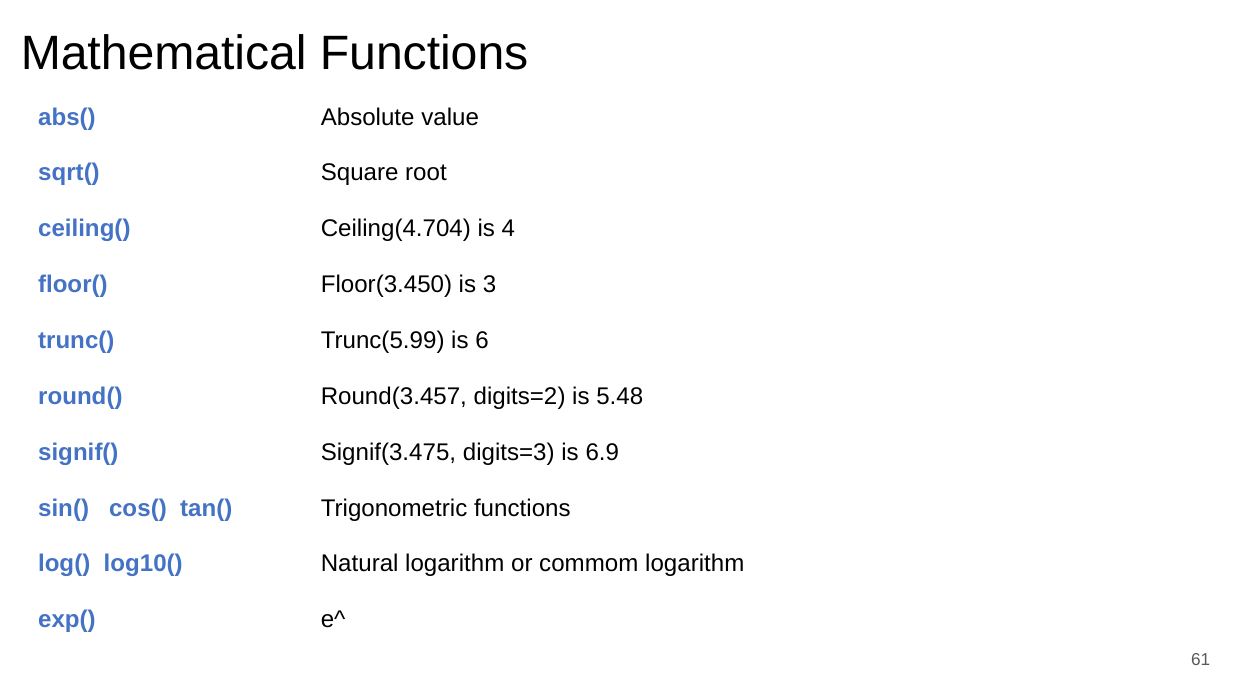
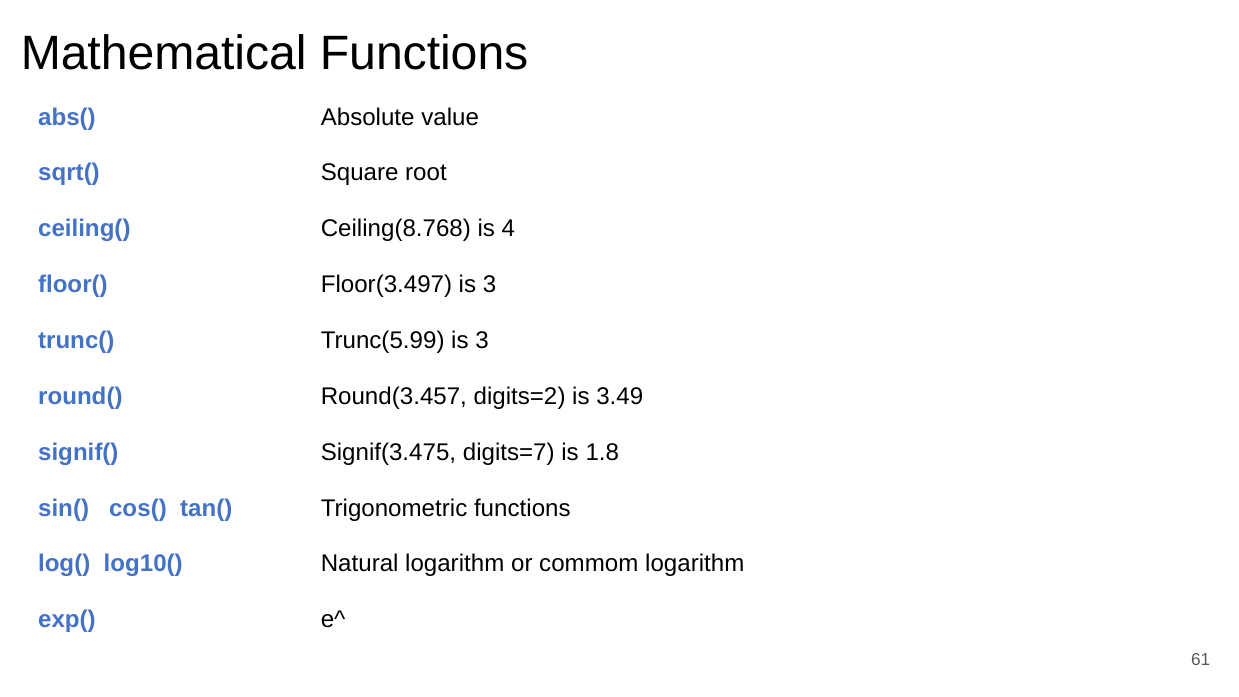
Ceiling(4.704: Ceiling(4.704 -> Ceiling(8.768 (396, 229)
Floor(3.450: Floor(3.450 -> Floor(3.497 (386, 285)
Trunc(5.99 is 6: 6 -> 3 (482, 341)
5.48: 5.48 -> 3.49 (620, 396)
digits=3: digits=3 -> digits=7 (509, 452)
6.9: 6.9 -> 1.8 (602, 452)
